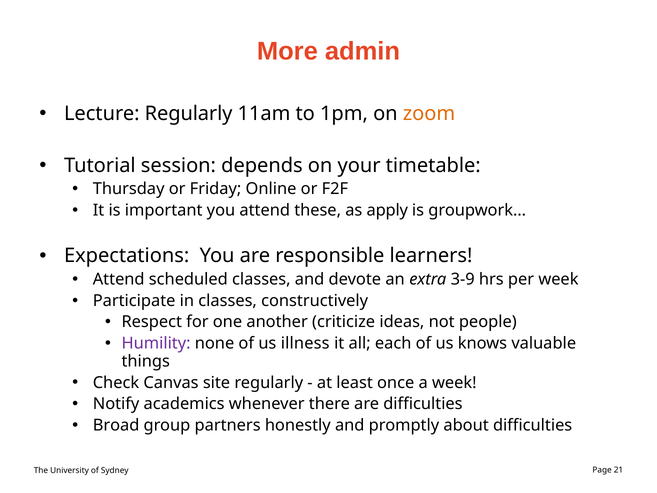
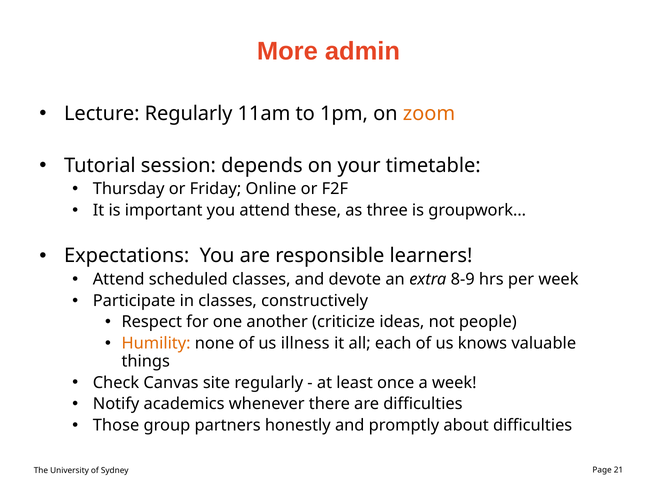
apply: apply -> three (387, 210)
3-9: 3-9 -> 8-9 (463, 279)
Humility colour: purple -> orange (156, 343)
Broad: Broad -> Those (116, 425)
